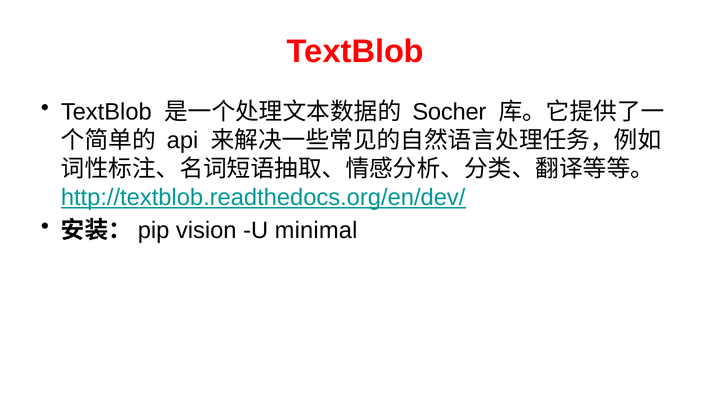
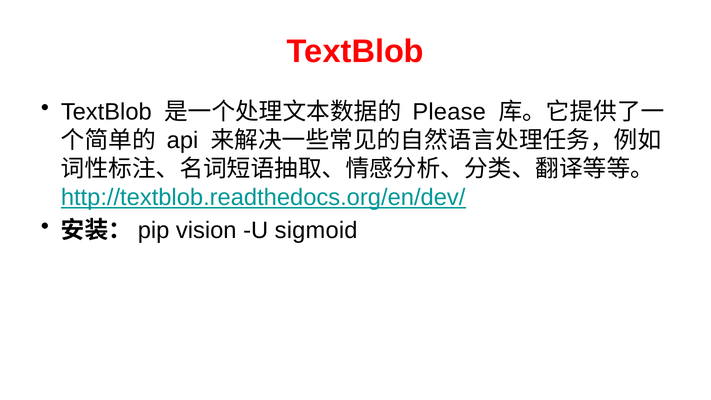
Socher: Socher -> Please (449, 112)
minimal: minimal -> sigmoid (316, 230)
